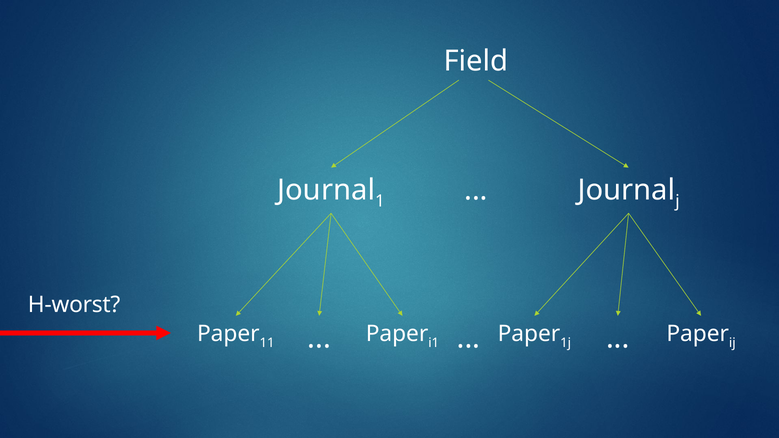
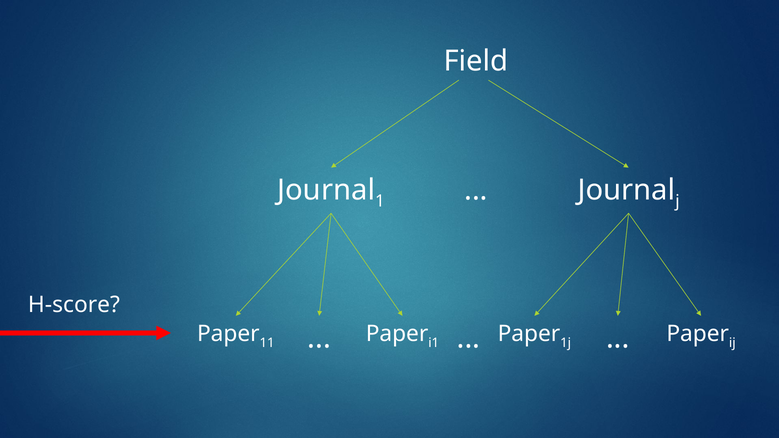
H-worst: H-worst -> H-score (74, 305)
